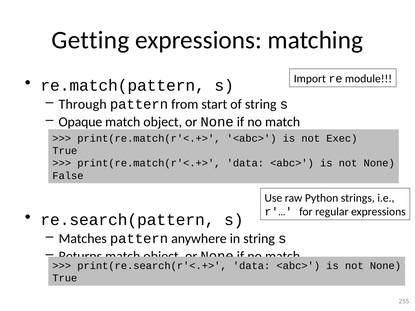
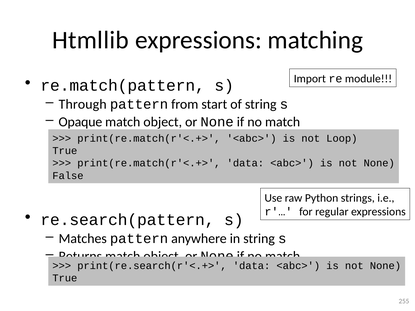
Getting: Getting -> Htmllib (90, 40)
Exec: Exec -> Loop (342, 138)
